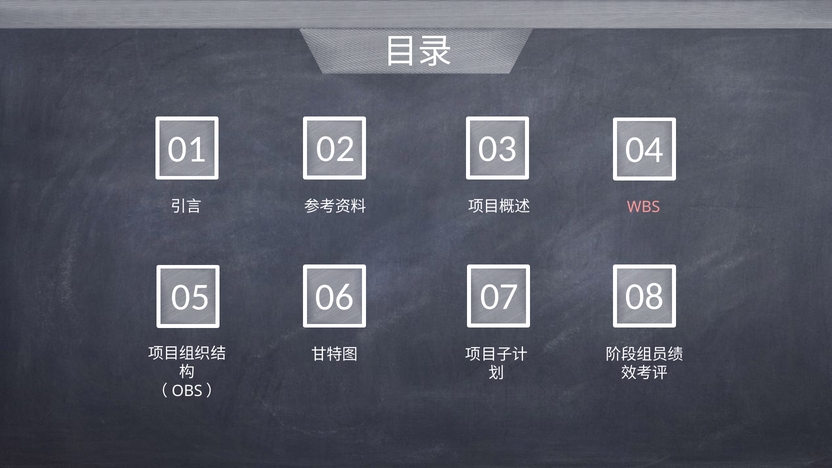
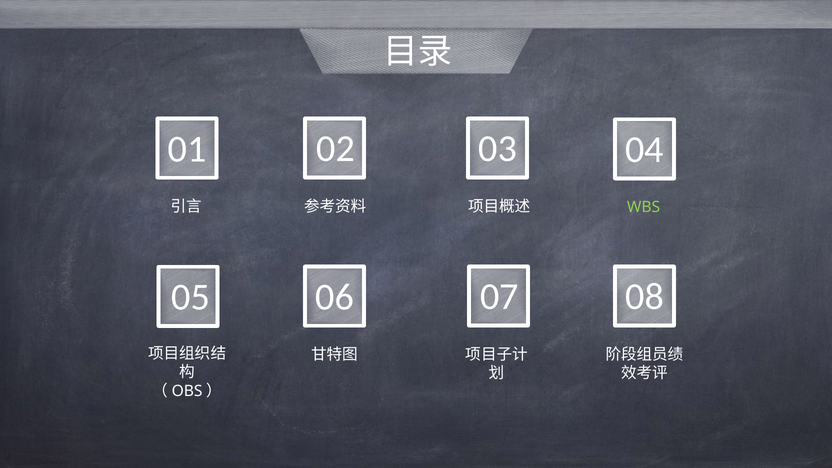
WBS colour: pink -> light green (644, 207)
